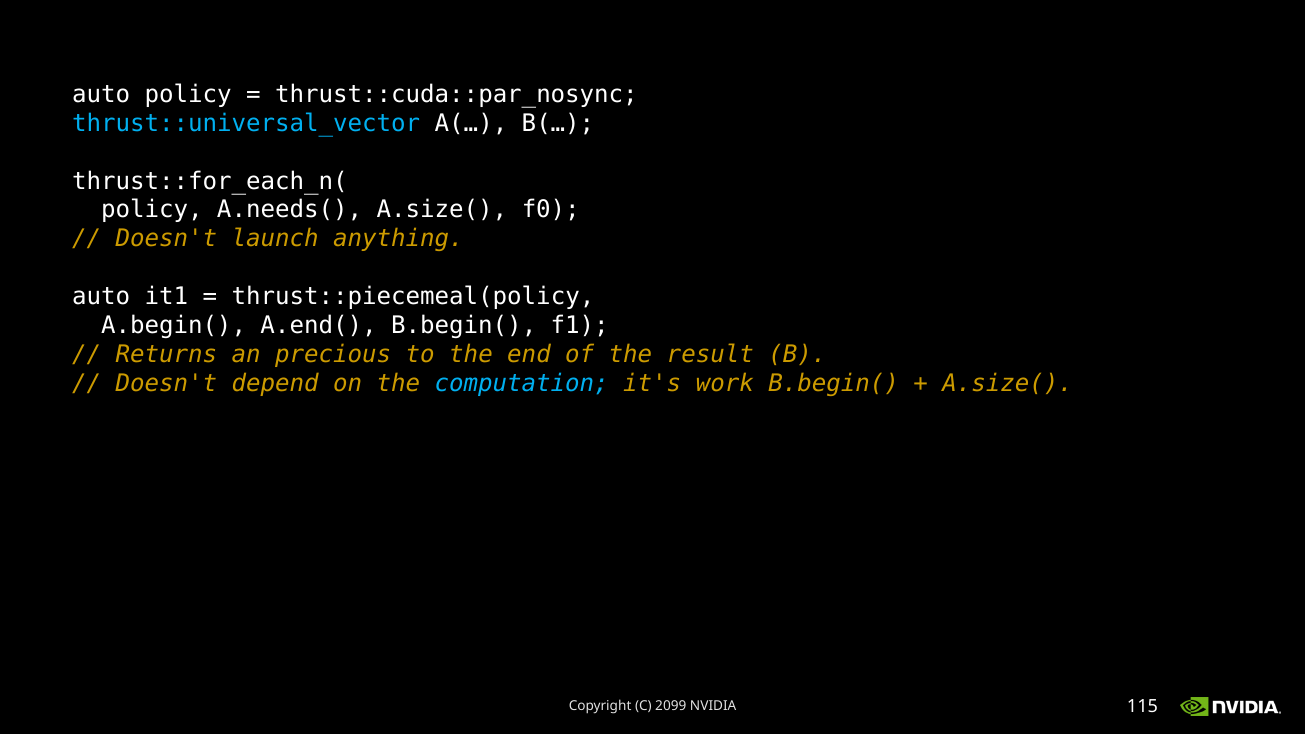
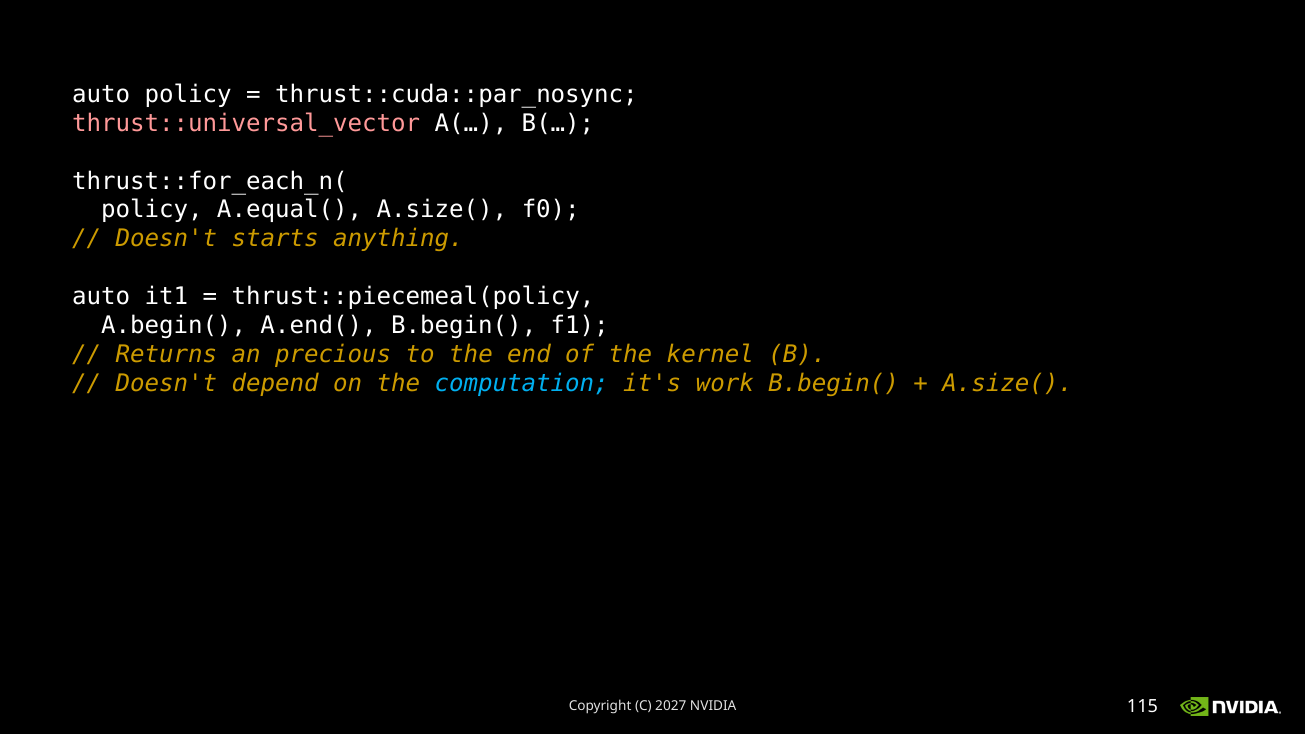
thrust::universal_vector colour: light blue -> pink (246, 123)
A.needs(: A.needs( -> A.equal( (290, 210)
launch: launch -> starts (275, 239)
result: result -> kernel (710, 355)
2099: 2099 -> 2027 (671, 706)
